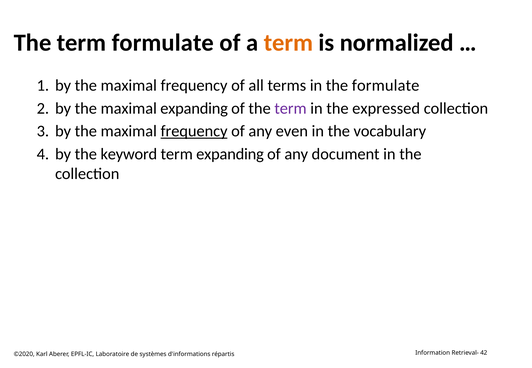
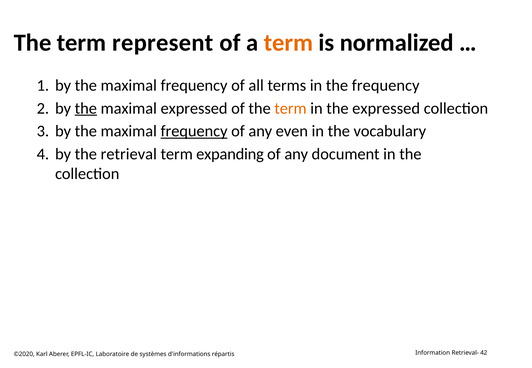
term formulate: formulate -> represent (163, 43)
the formulate: formulate -> frequency (386, 85)
the underline: none -> present (86, 108)
maximal expanding: expanding -> expressed (194, 108)
term colour: purple -> orange (290, 108)
keyword: keyword -> retrieval (129, 154)
